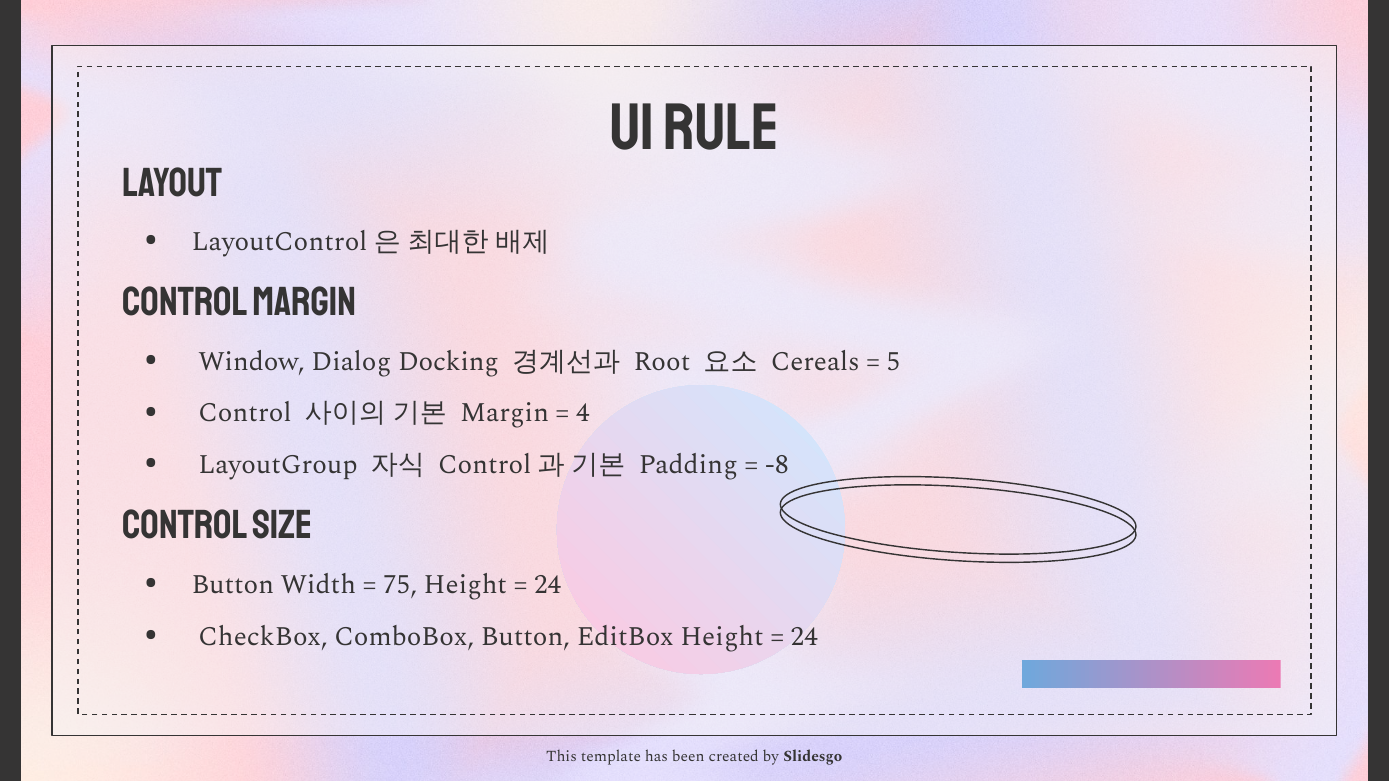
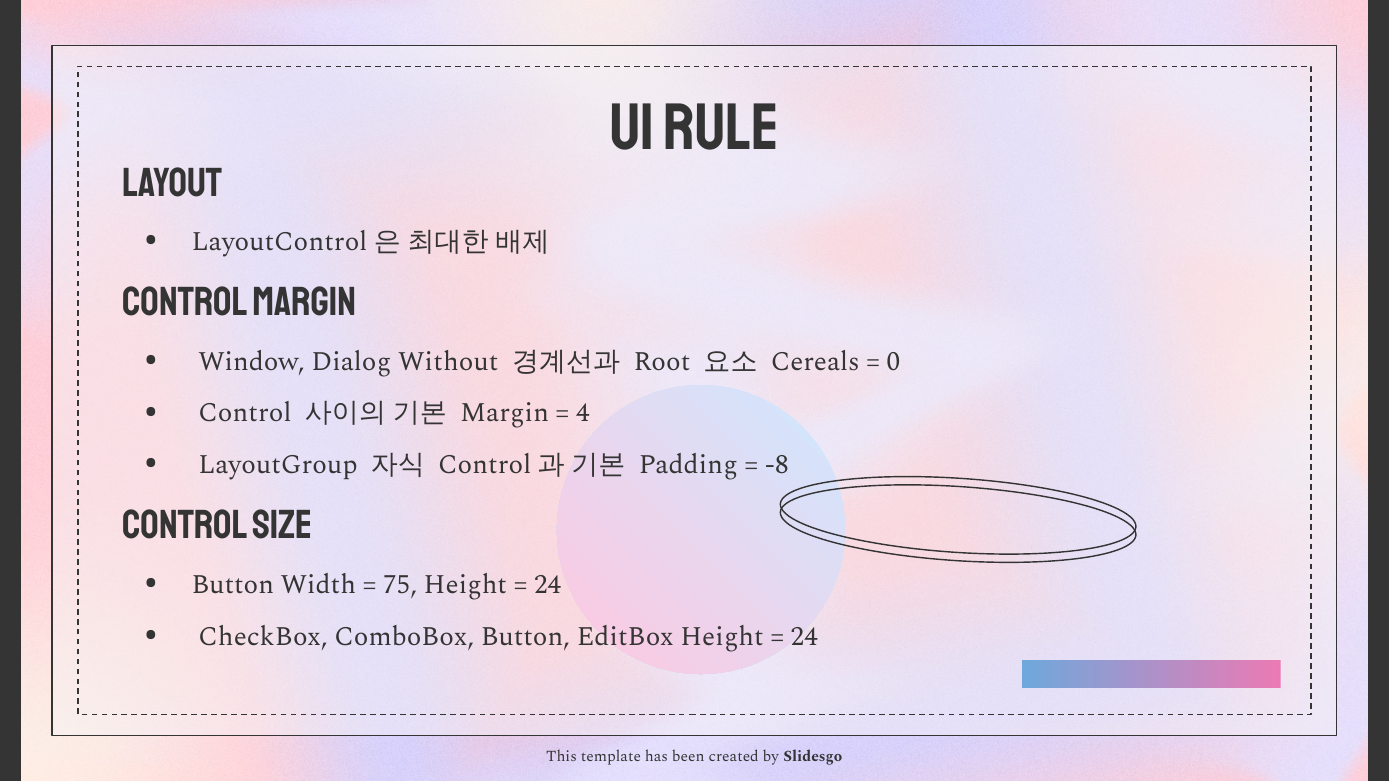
Docking: Docking -> Without (448, 362)
5: 5 -> 0 (893, 362)
